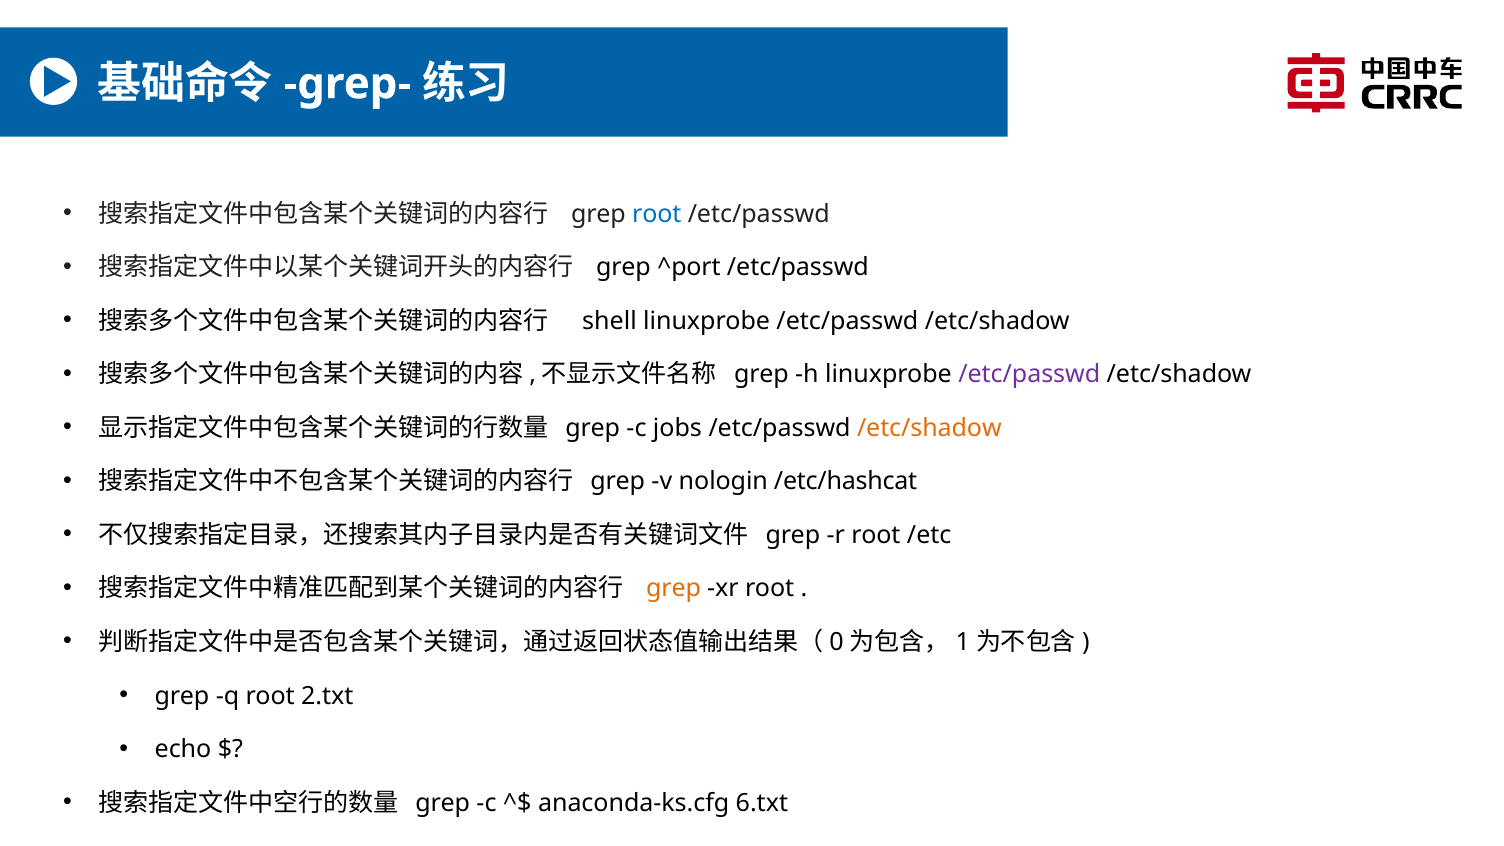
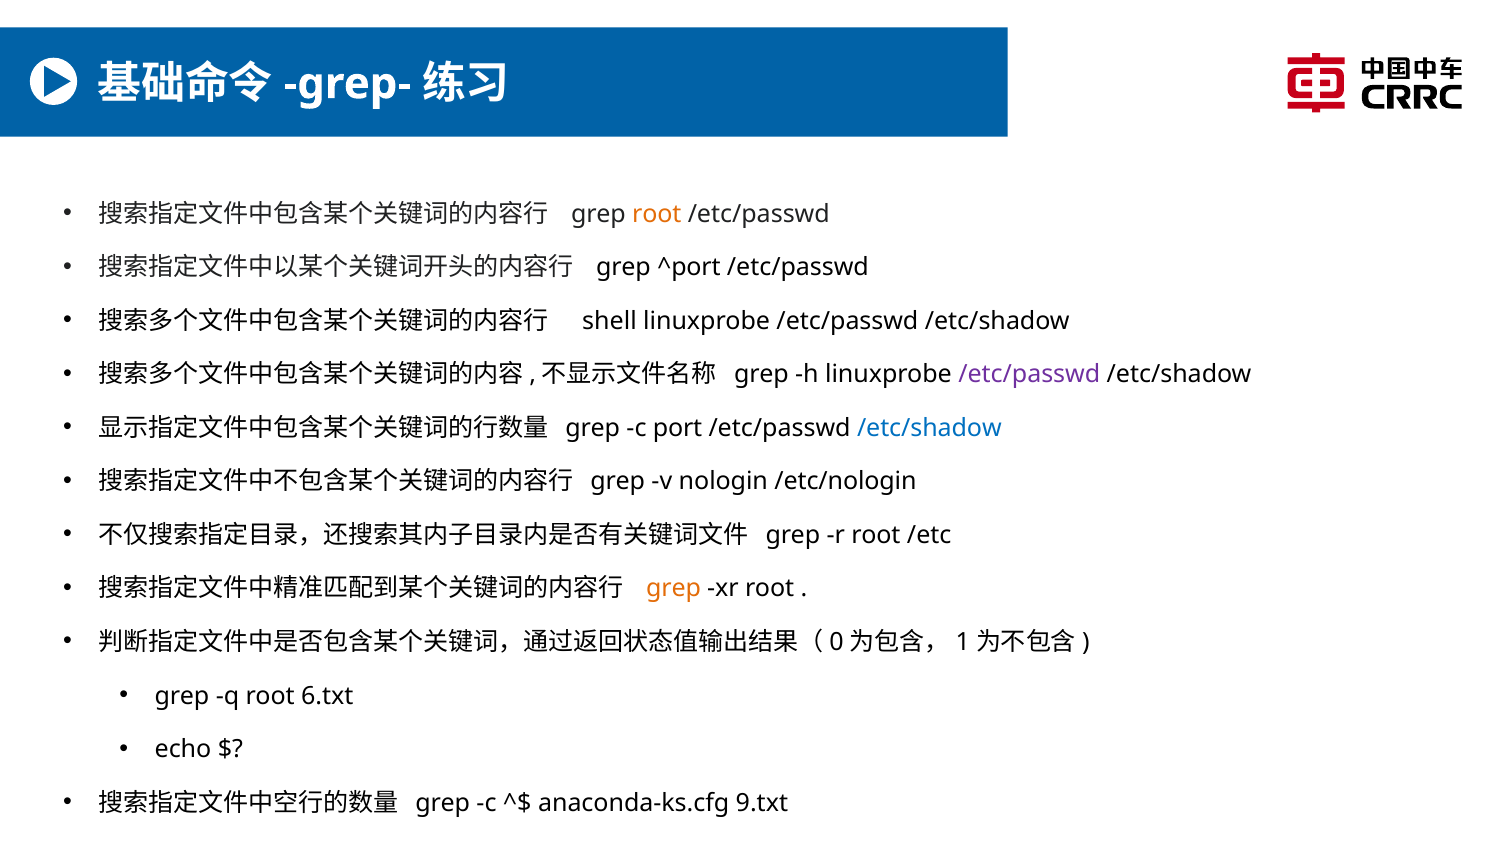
root colour: blue -> orange (657, 214)
jobs: jobs -> port (678, 428)
/etc/shadow colour: orange -> blue (929, 428)
/etc/hashcat: /etc/hashcat -> /etc/nologin (846, 482)
2.txt: 2.txt -> 6.txt (327, 696)
6.txt: 6.txt -> 9.txt (762, 803)
